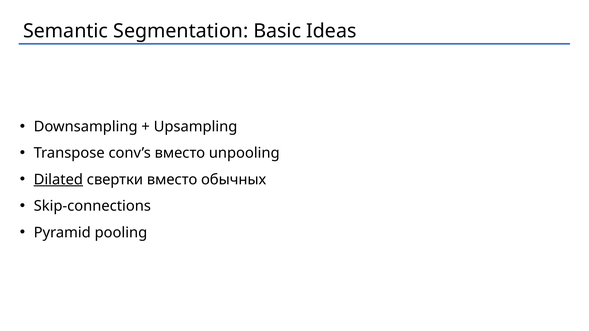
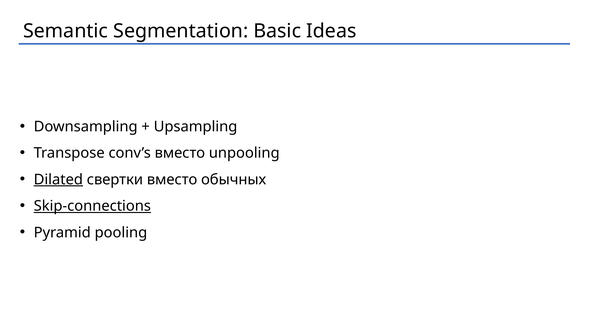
Skip-connections underline: none -> present (92, 206)
